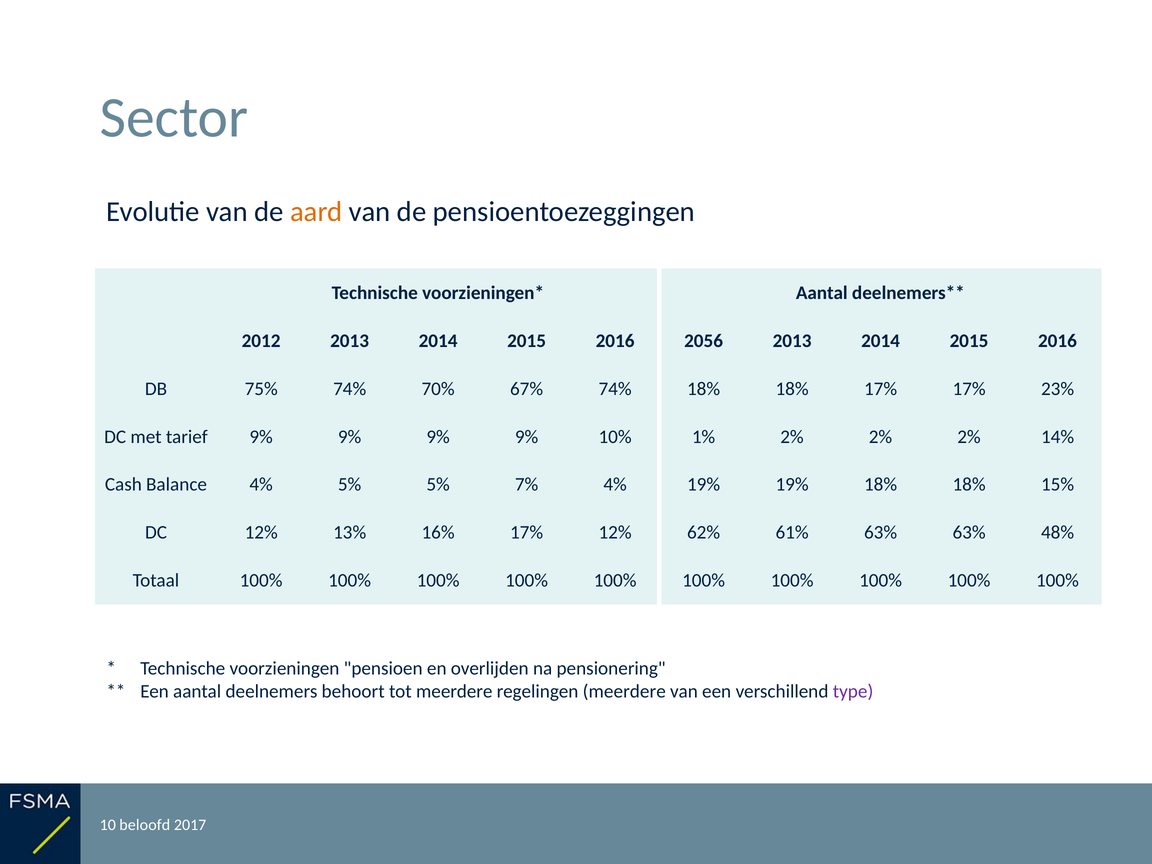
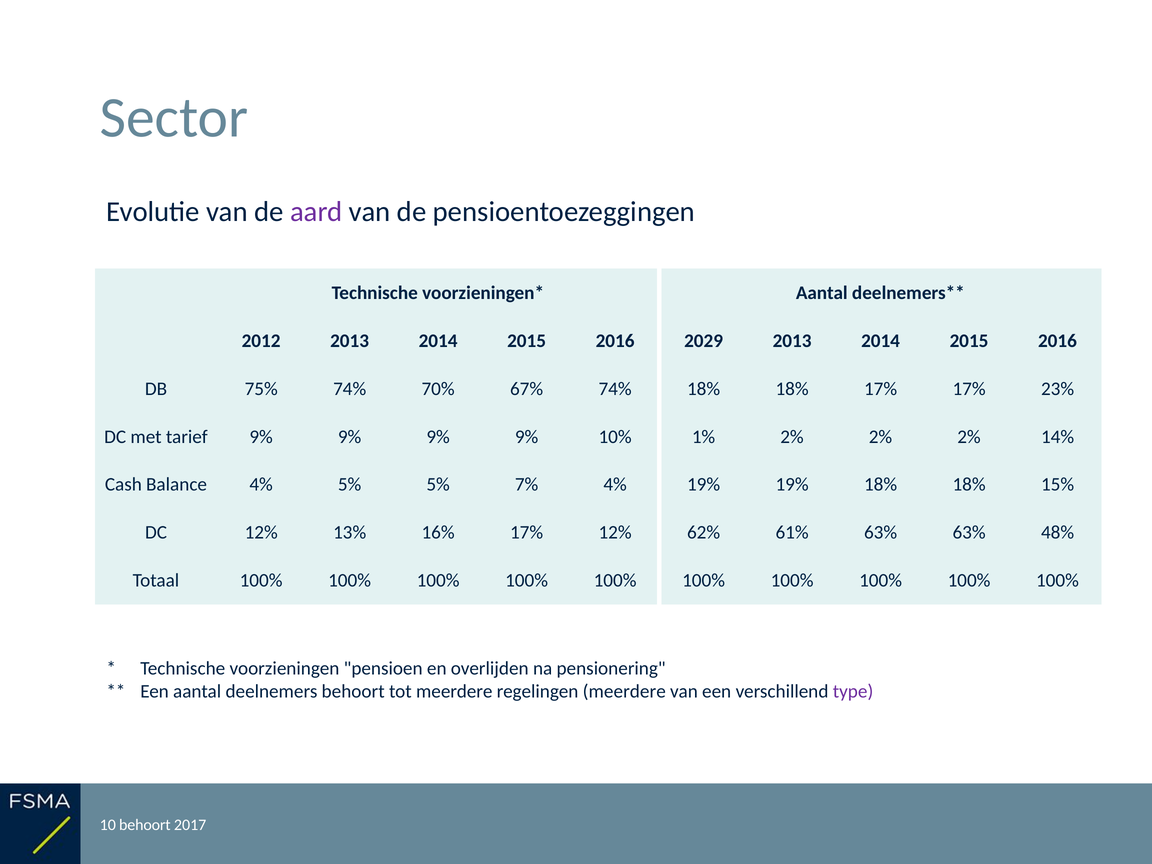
aard colour: orange -> purple (316, 212)
2056: 2056 -> 2029 (704, 341)
10 beloofd: beloofd -> behoort (145, 825)
